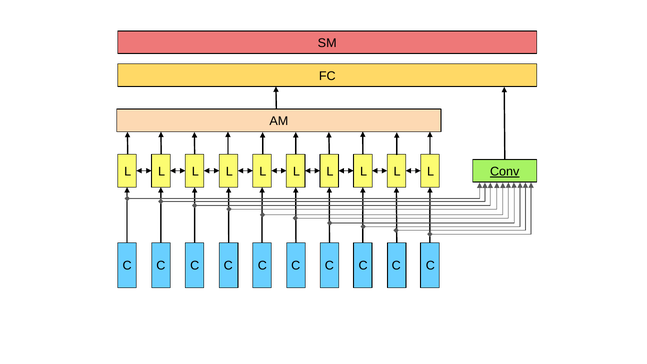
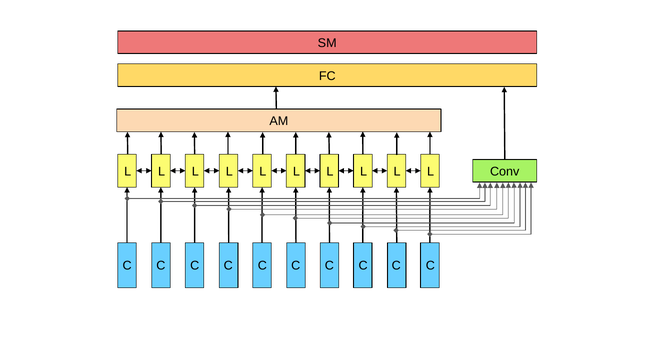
Conv underline: present -> none (505, 172)
